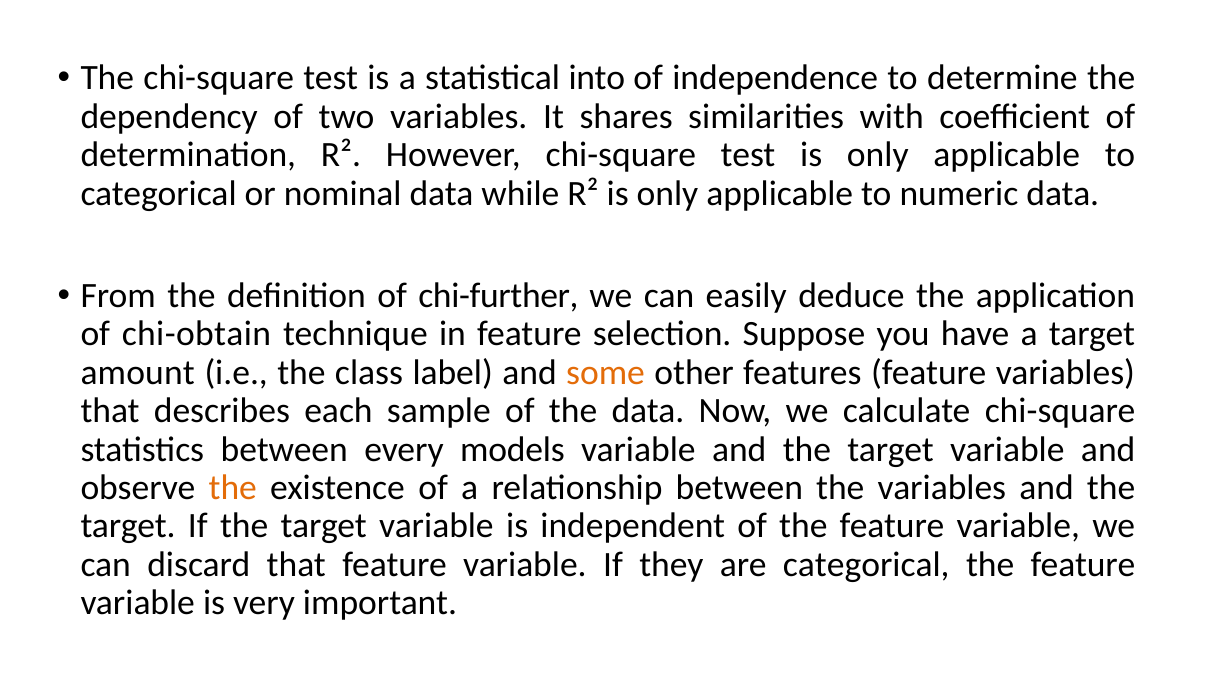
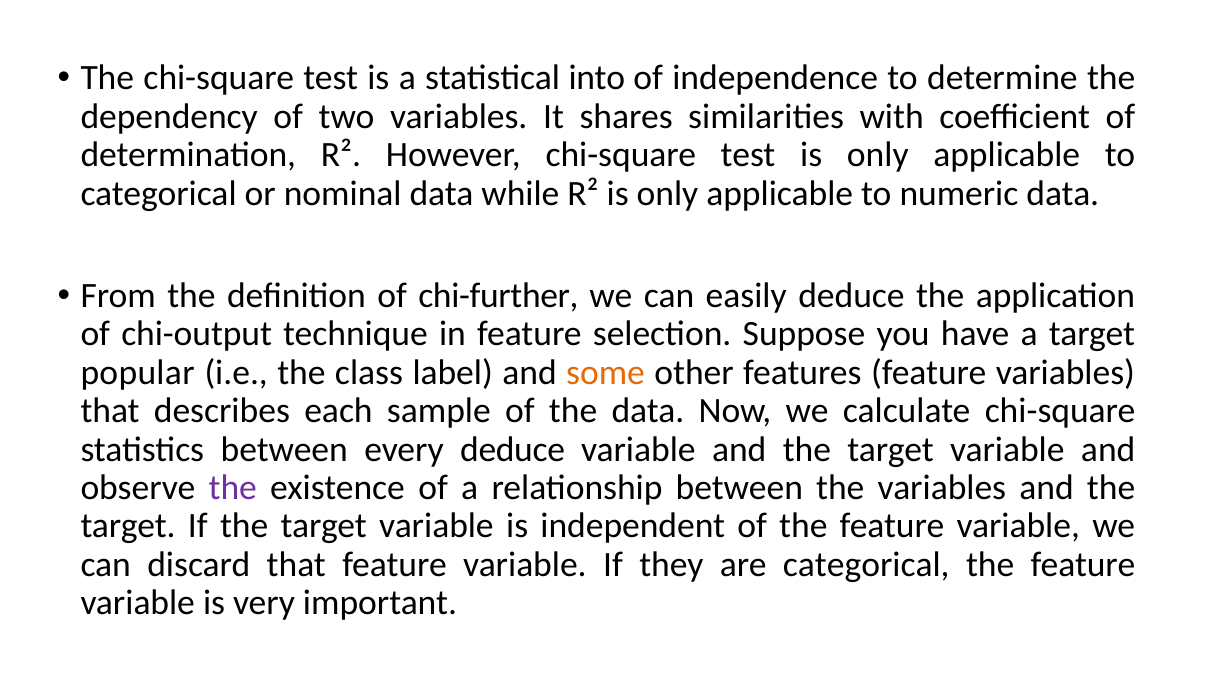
chi-obtain: chi-obtain -> chi-output (197, 334)
amount: amount -> popular (138, 373)
every models: models -> deduce (513, 450)
the colour: orange -> purple (233, 488)
